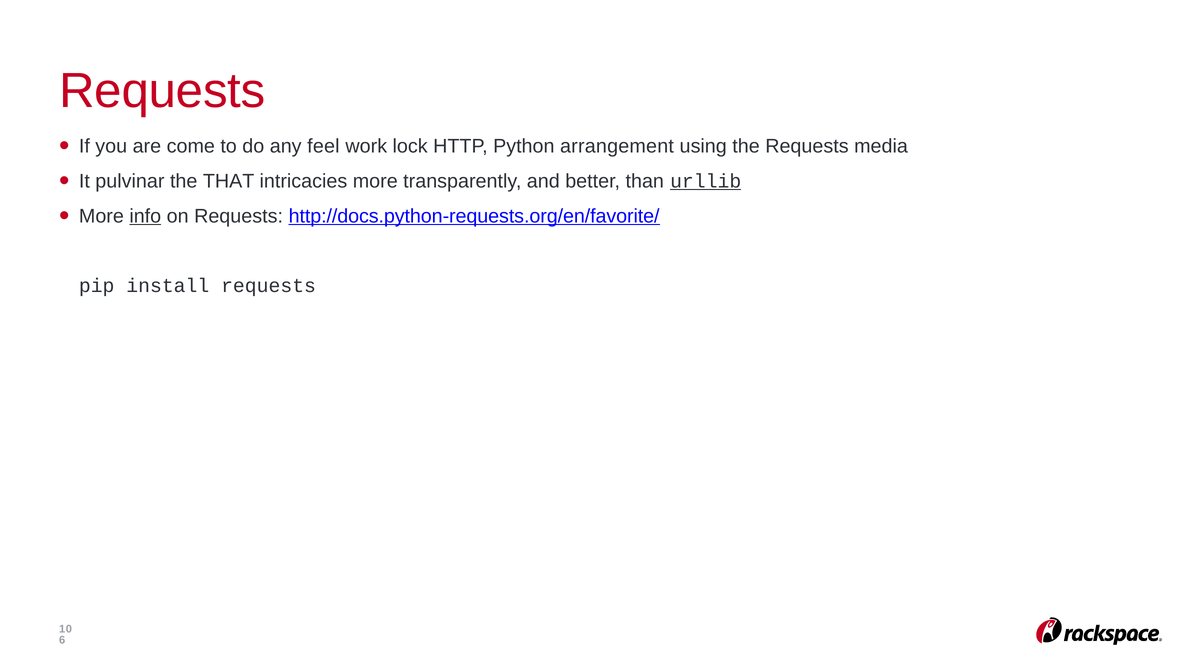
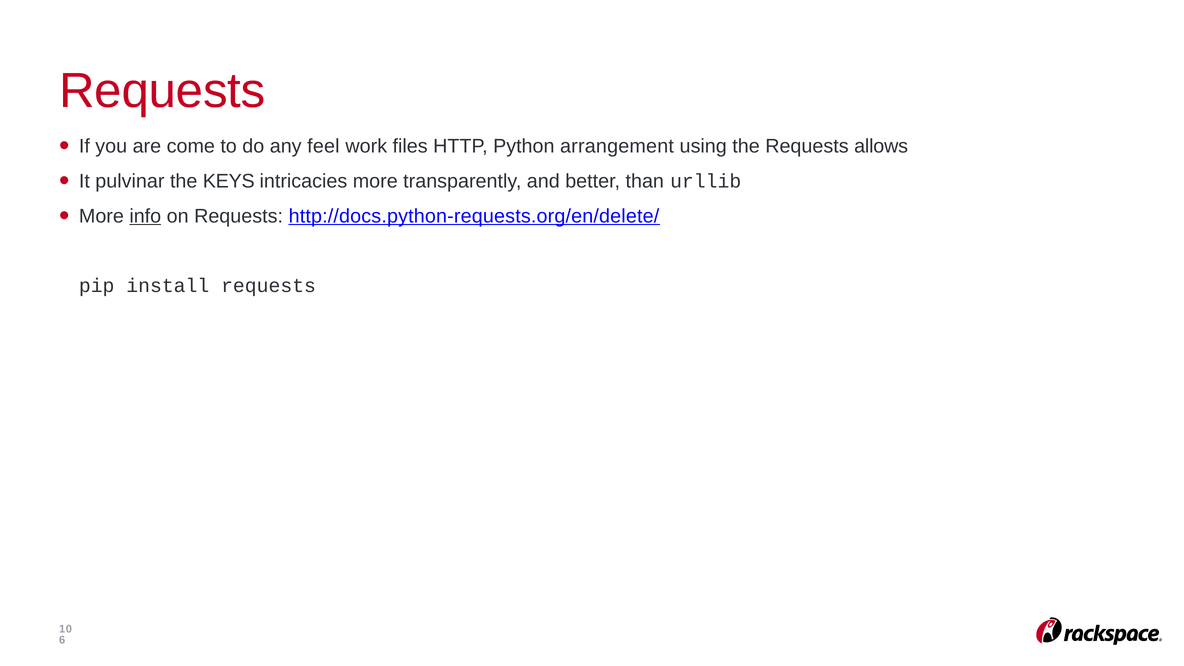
lock: lock -> files (410, 146)
media: media -> allows (881, 146)
THAT: THAT -> KEYS (229, 181)
urllib underline: present -> none (706, 181)
http://docs.python-requests.org/en/favorite/: http://docs.python-requests.org/en/favorite/ -> http://docs.python-requests.org/en/delete/ (474, 216)
